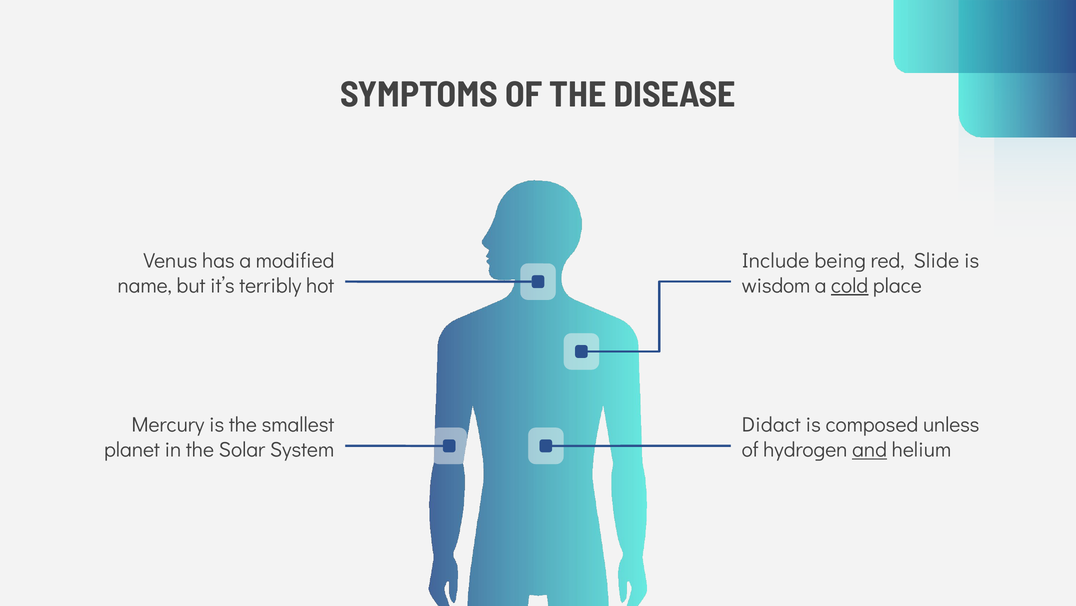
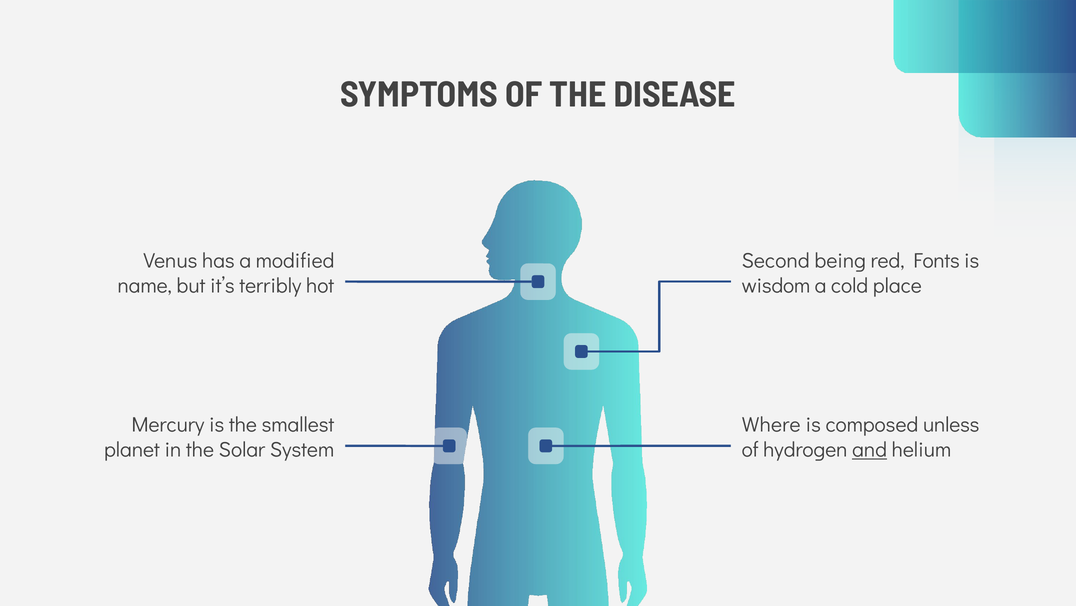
Include: Include -> Second (776, 260)
Slide: Slide -> Fonts (937, 260)
cold underline: present -> none (850, 285)
Didact: Didact -> Where (771, 424)
